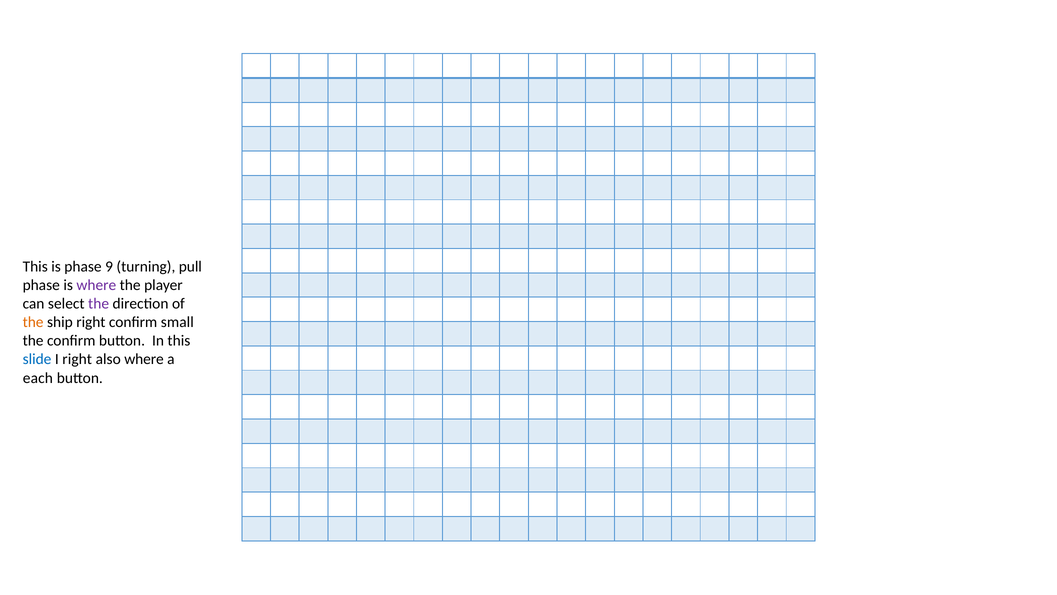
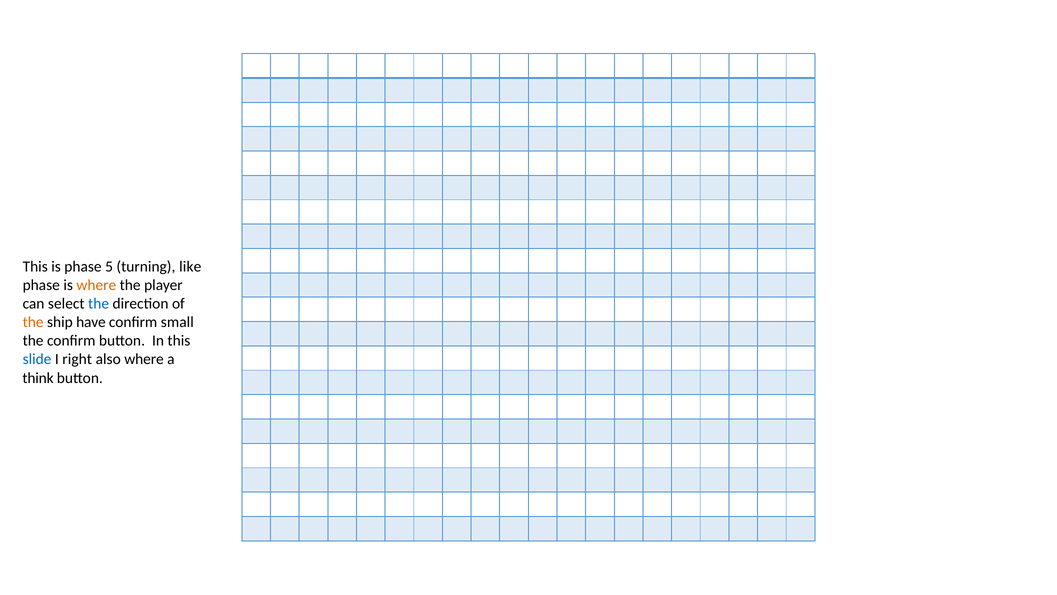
9: 9 -> 5 (109, 267)
pull: pull -> like (190, 267)
where colour: purple -> orange (96, 285)
the colour: purple -> blue (99, 304)
ship right: right -> have (91, 322)
each: each -> think (38, 378)
